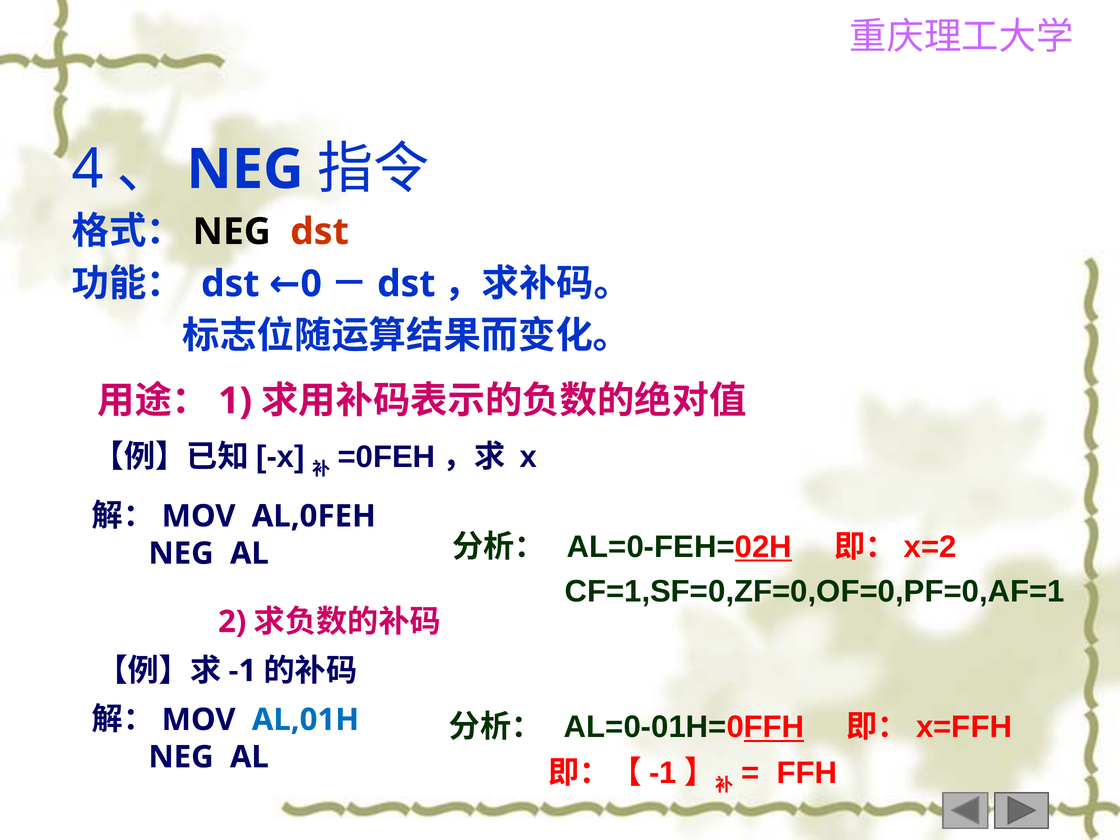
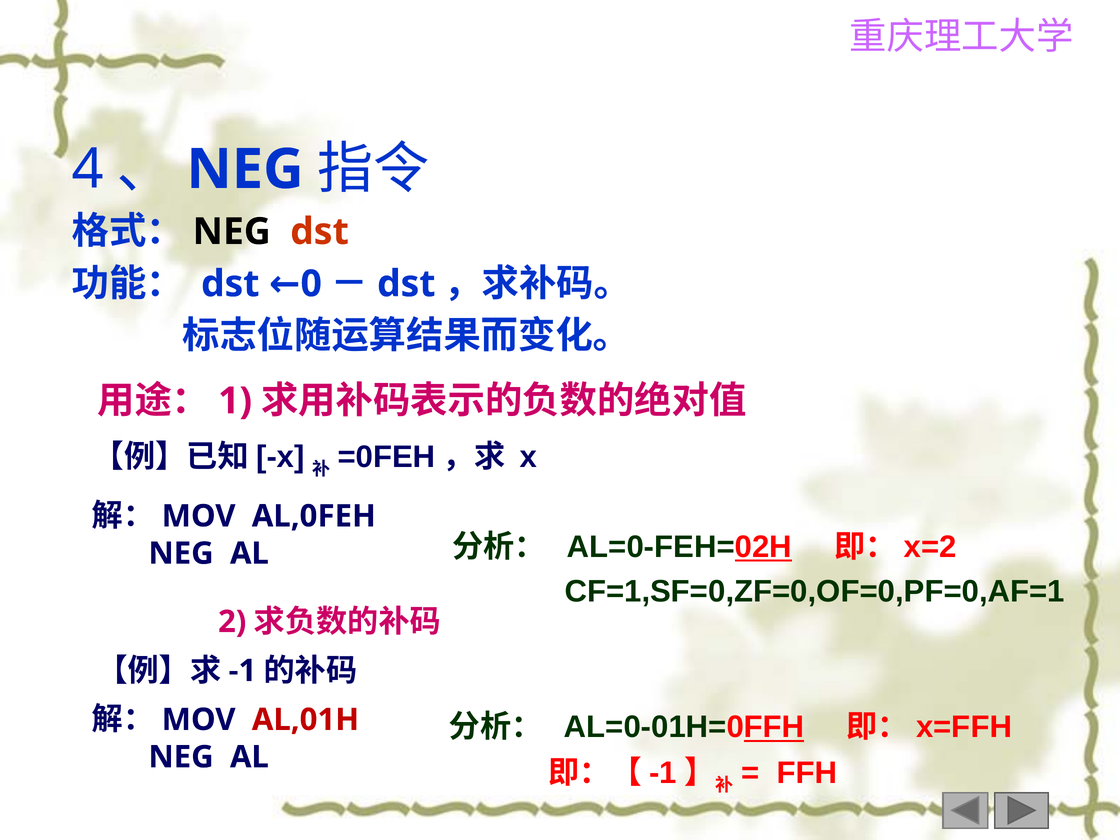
AL,01H colour: blue -> red (305, 720)
